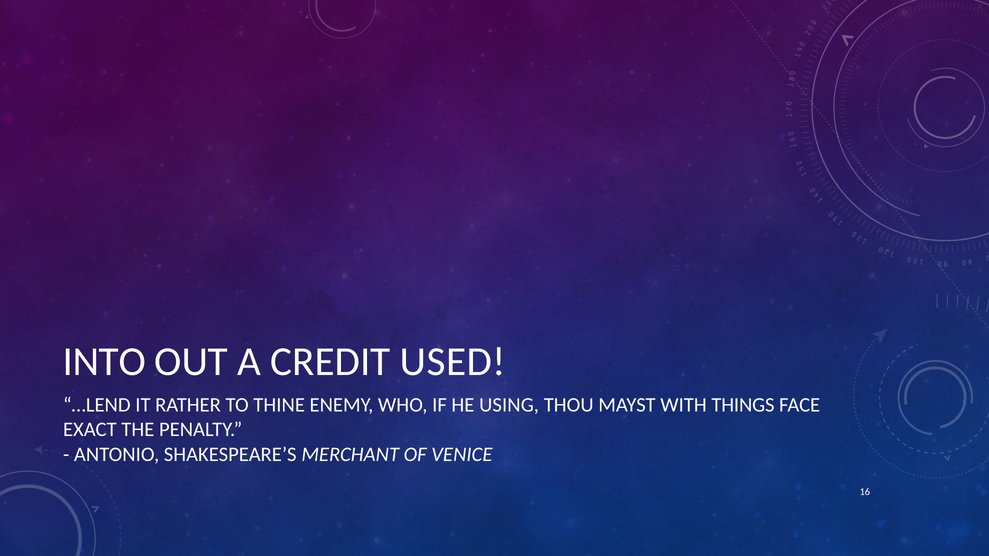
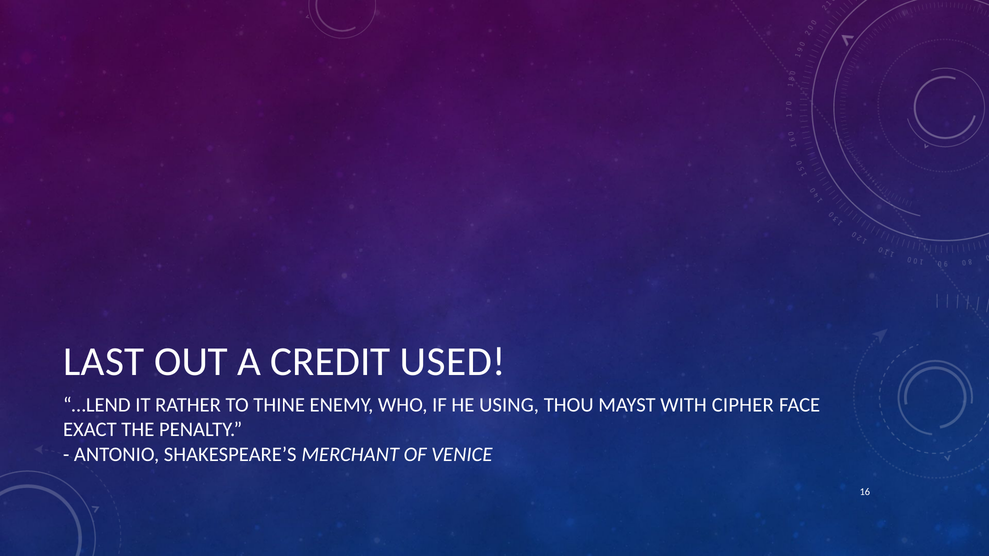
INTO: INTO -> LAST (104, 362)
THINGS: THINGS -> CIPHER (743, 405)
